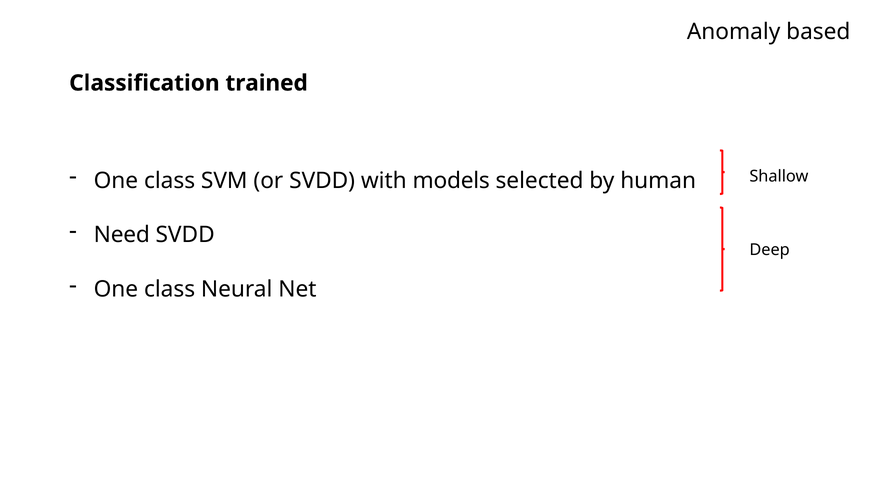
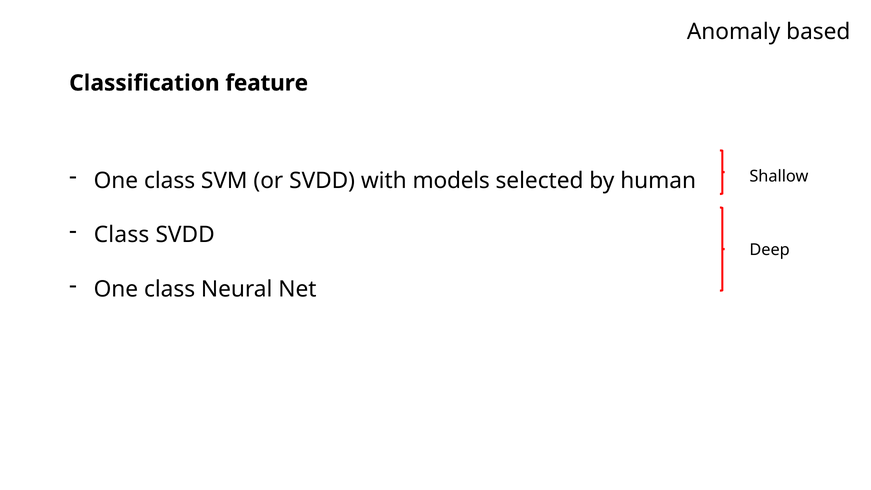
trained: trained -> feature (267, 83)
Need: Need -> Class (122, 235)
